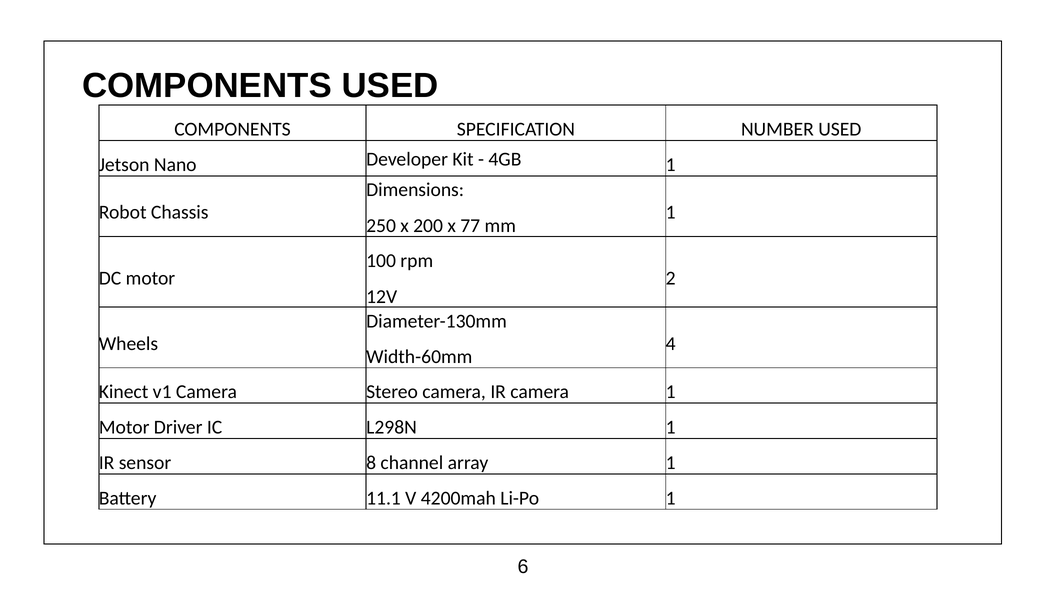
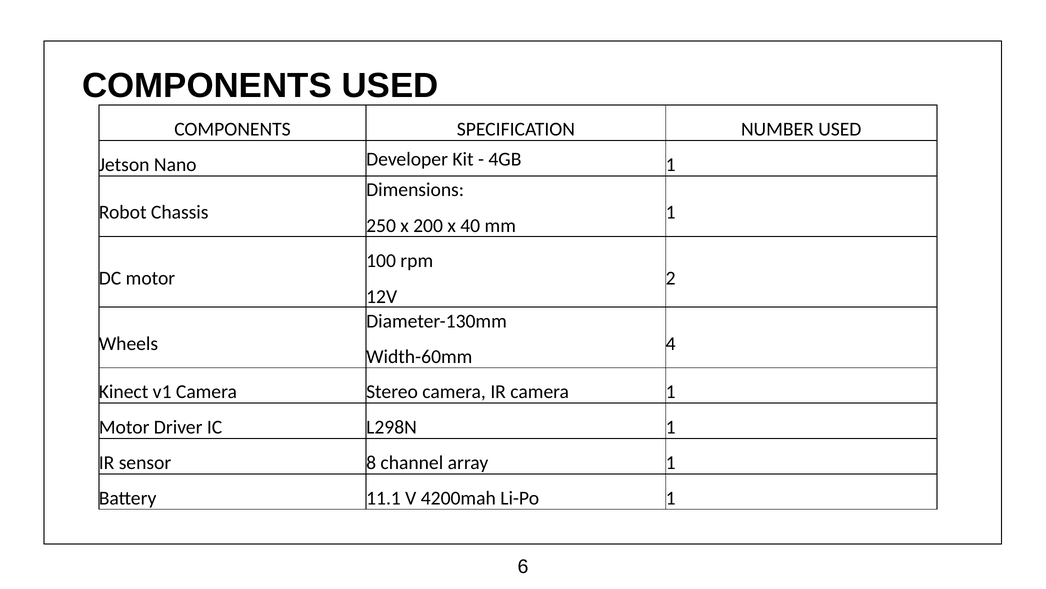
77: 77 -> 40 (470, 225)
